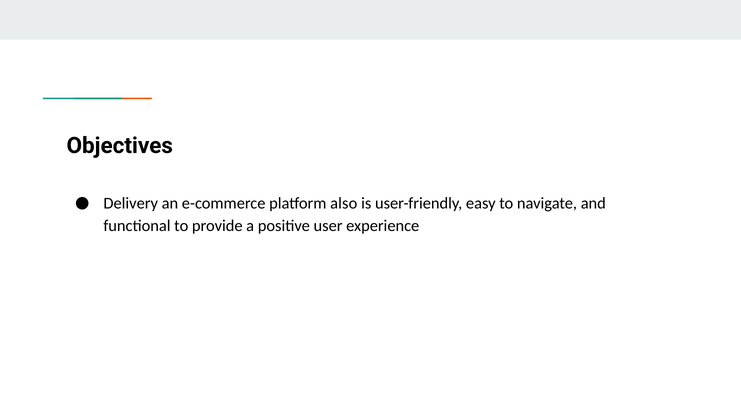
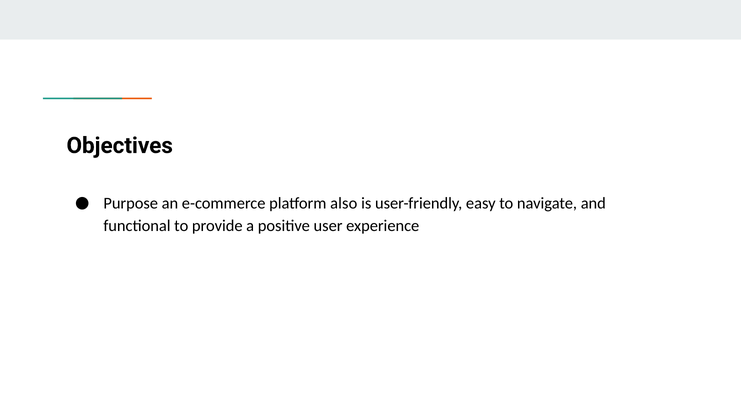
Delivery: Delivery -> Purpose (131, 203)
